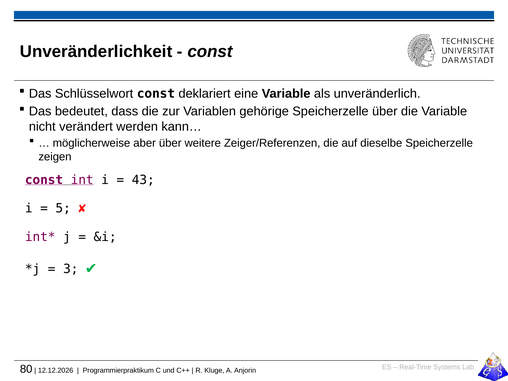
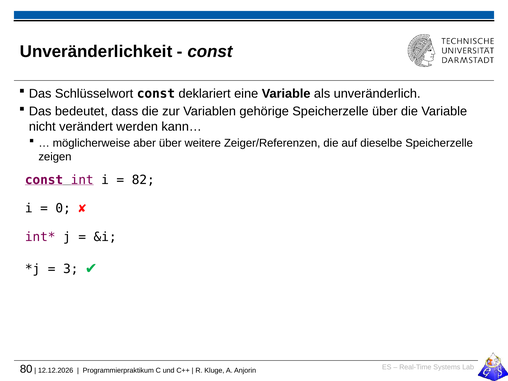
43: 43 -> 82 (143, 180)
5: 5 -> 0 (63, 208)
